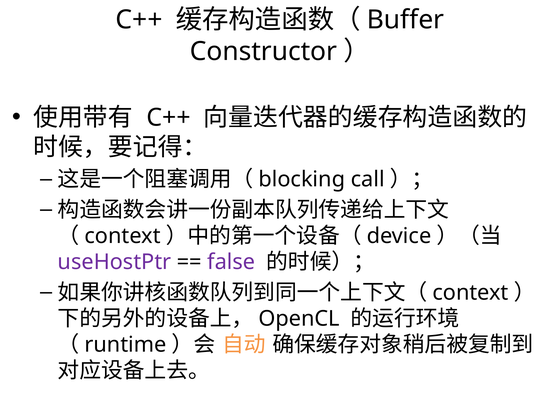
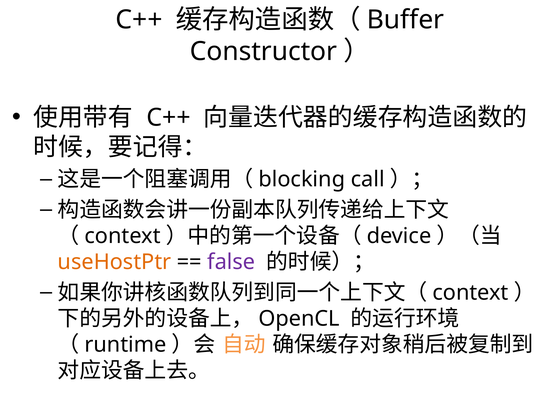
useHostPtr colour: purple -> orange (114, 262)
